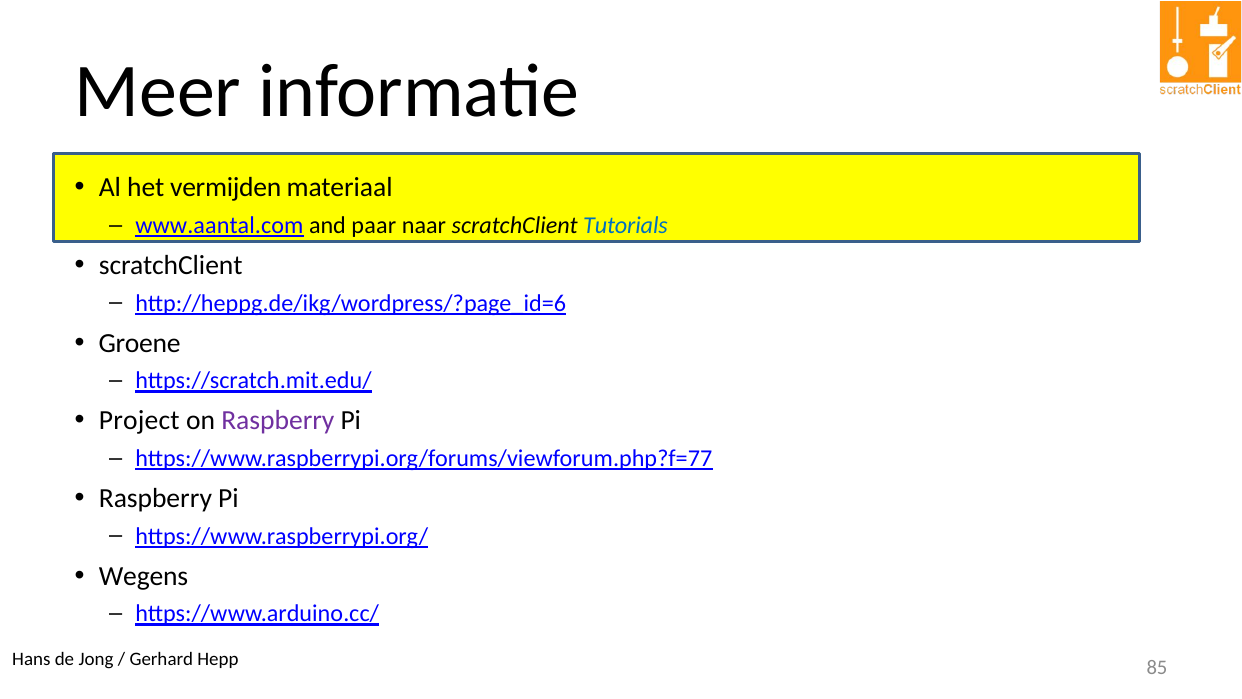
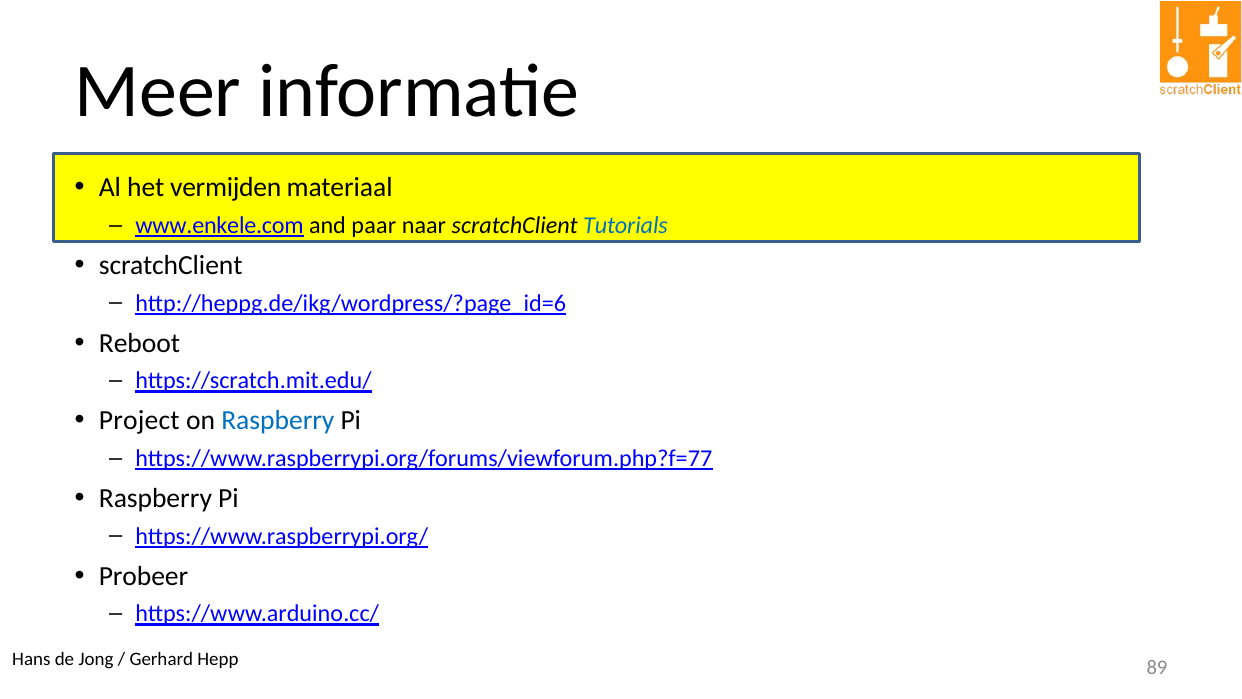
www.aantal.com: www.aantal.com -> www.enkele.com (220, 225)
Groene: Groene -> Reboot (139, 343)
Raspberry colour: purple -> blue (278, 421)
Wegens: Wegens -> Probeer (143, 576)
85: 85 -> 89 (1157, 667)
